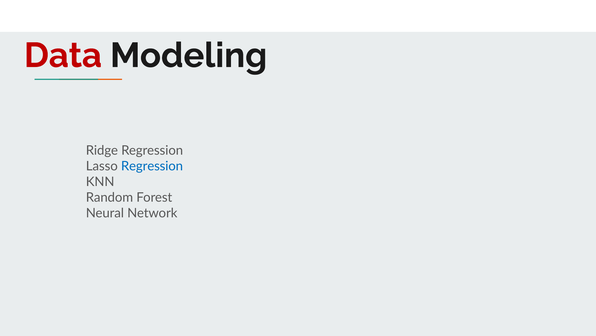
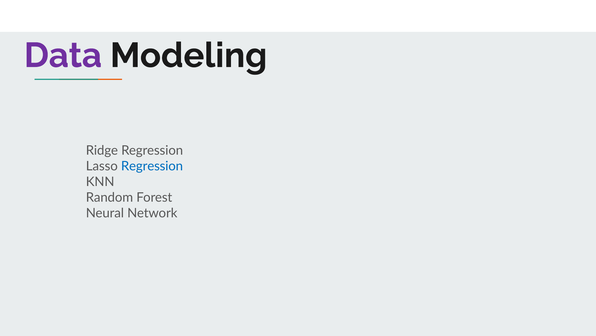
Data colour: red -> purple (63, 55)
